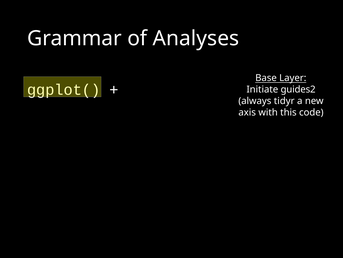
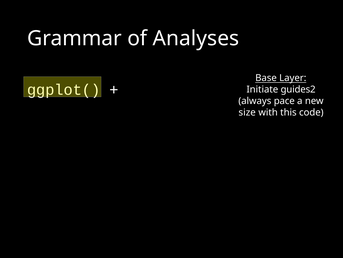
tidyr: tidyr -> pace (284, 101)
axis: axis -> size (247, 112)
